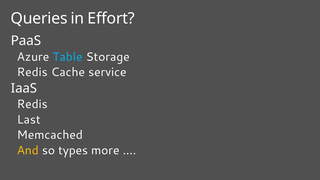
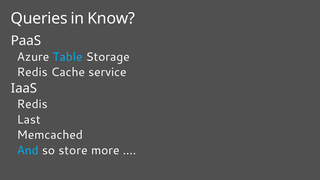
Effort: Effort -> Know (111, 18)
And colour: yellow -> light blue (28, 150)
types: types -> store (73, 150)
